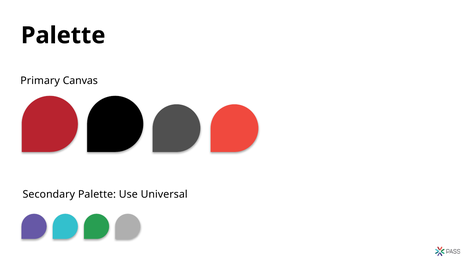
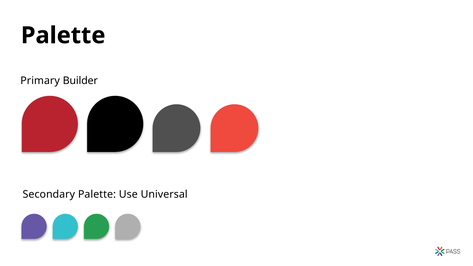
Canvas: Canvas -> Builder (80, 81)
